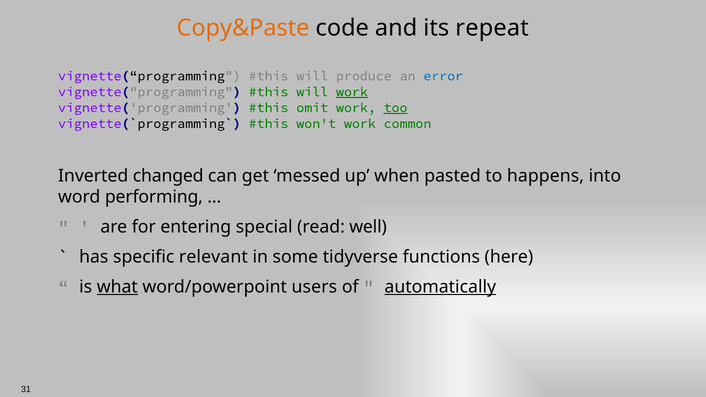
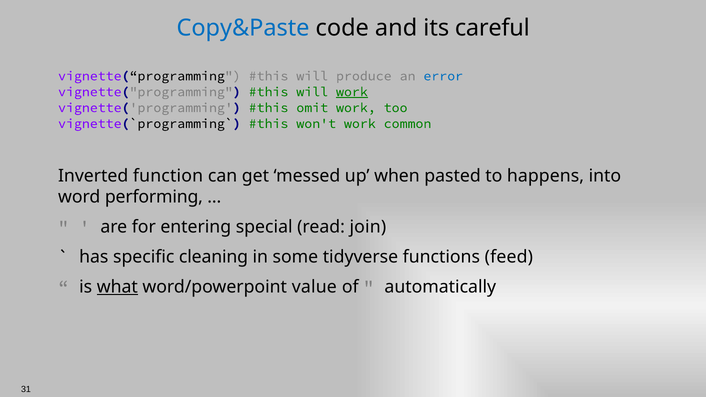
Copy&Paste colour: orange -> blue (243, 28)
repeat: repeat -> careful (492, 28)
too underline: present -> none (396, 108)
changed: changed -> function (168, 176)
well: well -> join (368, 227)
relevant: relevant -> cleaning (214, 257)
here: here -> feed (509, 257)
users: users -> value (314, 287)
automatically underline: present -> none (440, 287)
